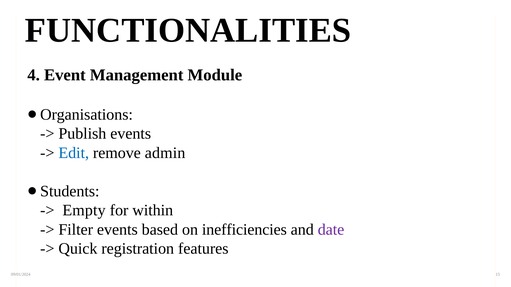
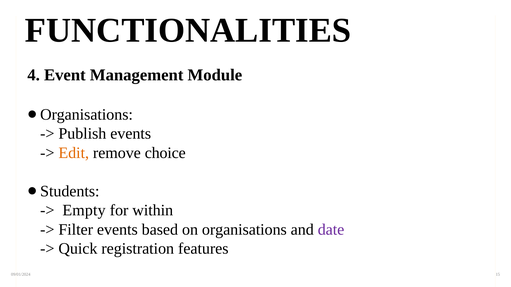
Edit colour: blue -> orange (74, 153)
admin: admin -> choice (165, 153)
inefficiencies: inefficiencies -> organisations (244, 230)
